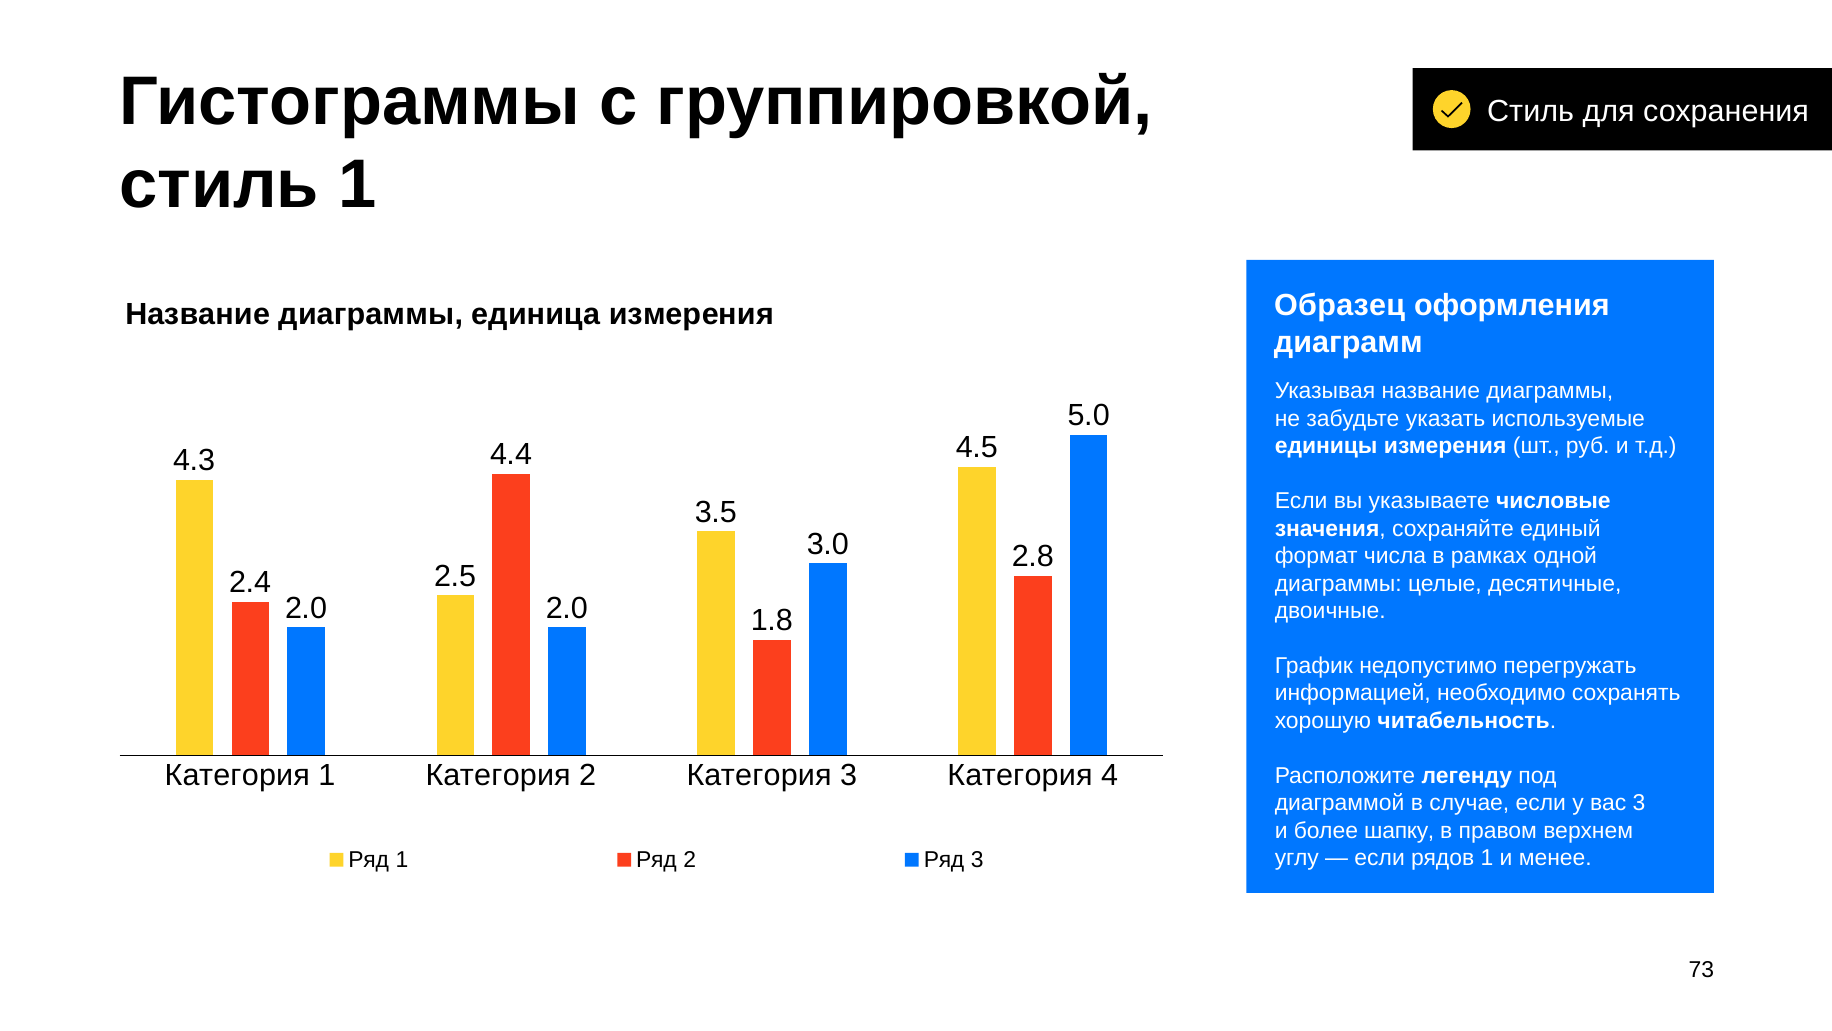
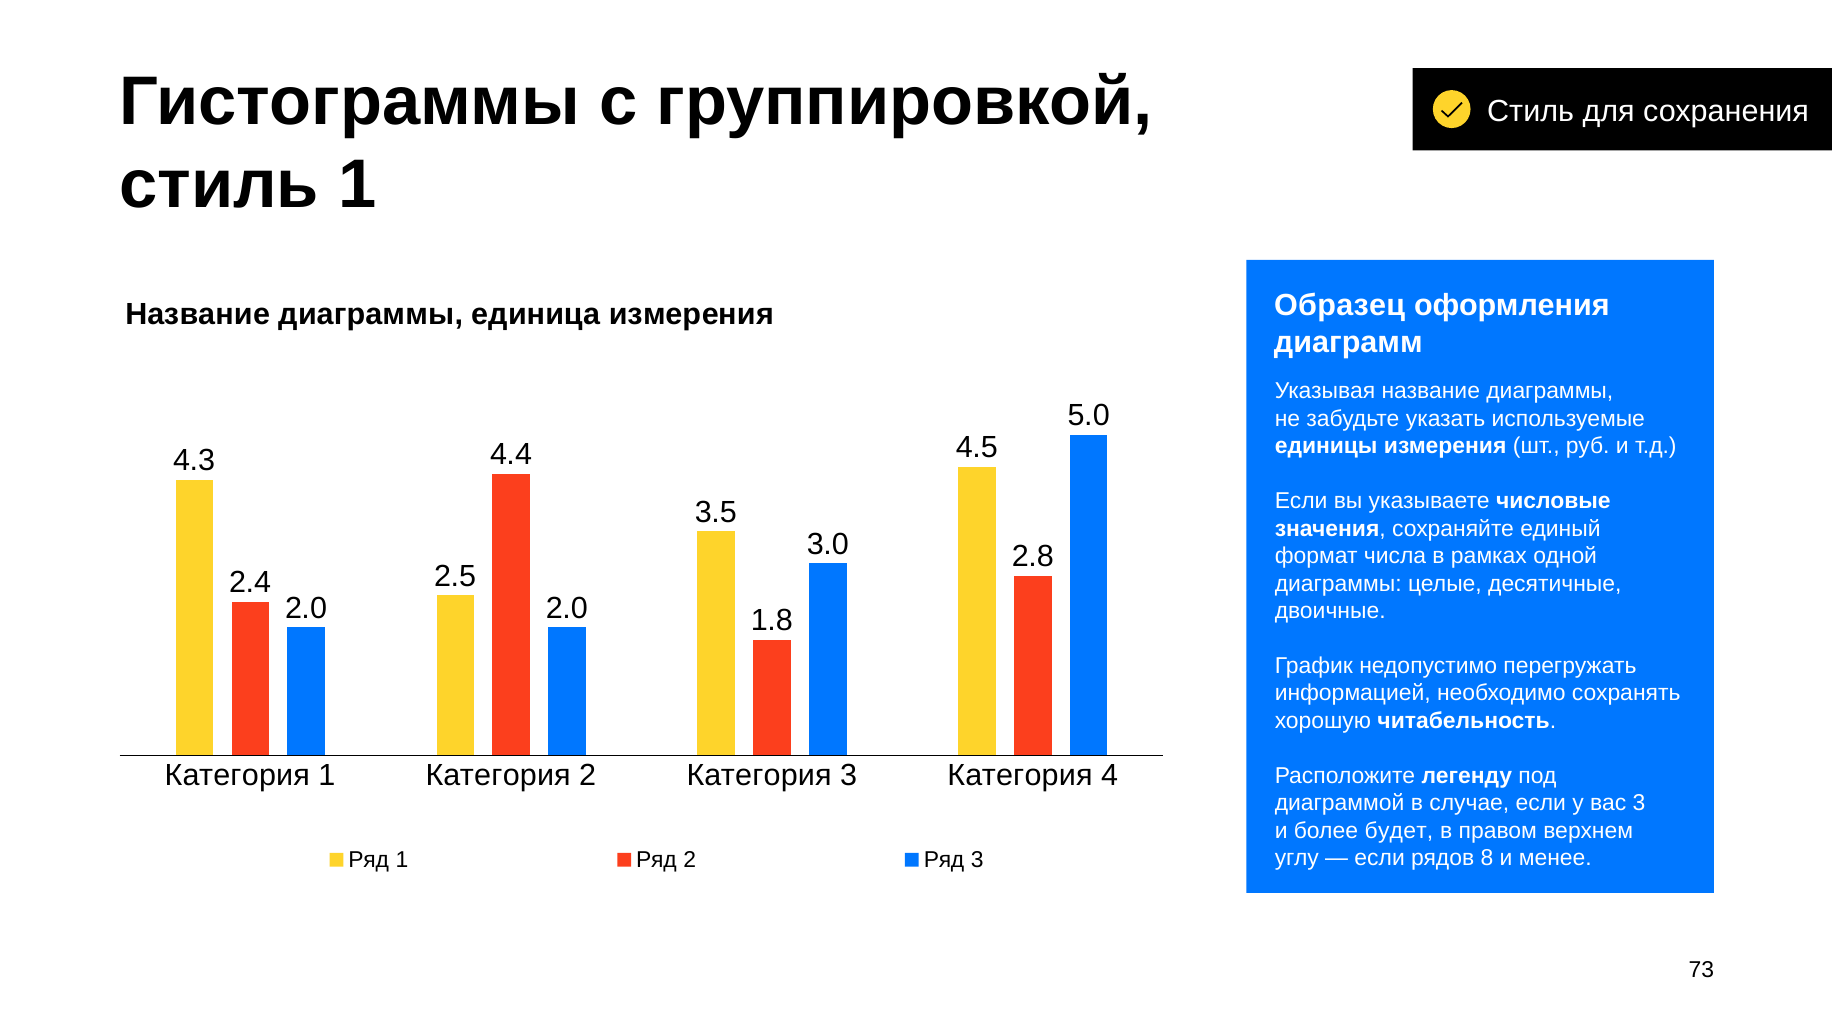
шапку: шапку -> будет (1399, 831)
рядов 1: 1 -> 8 (1487, 858)
